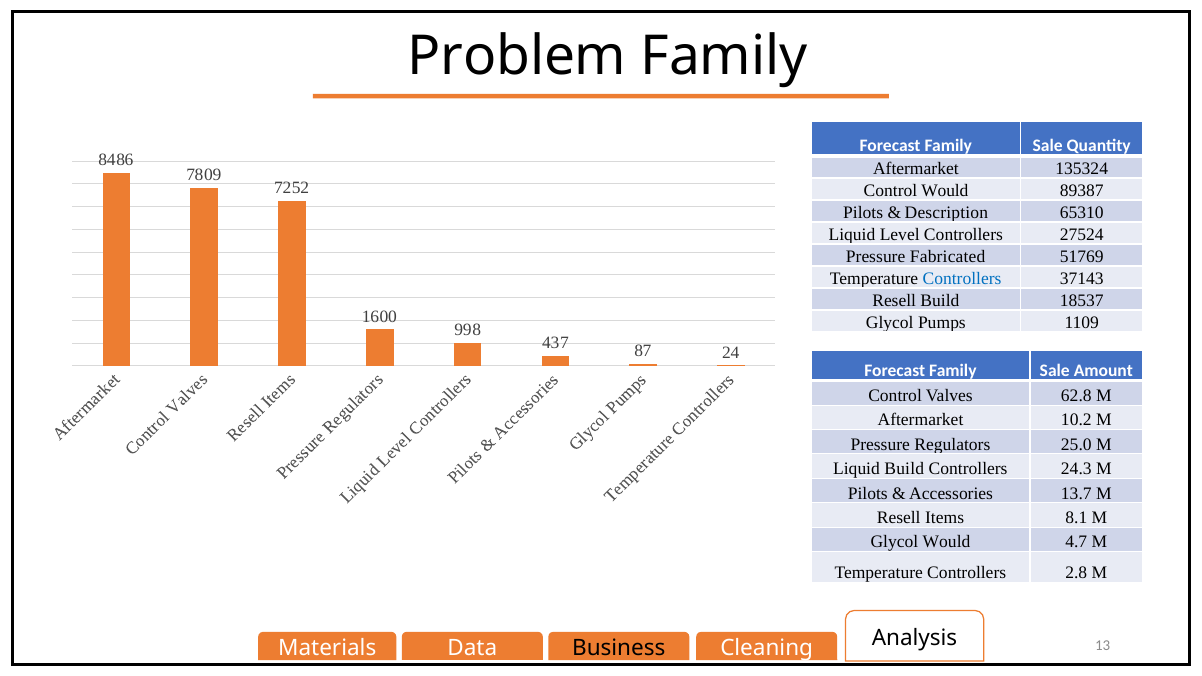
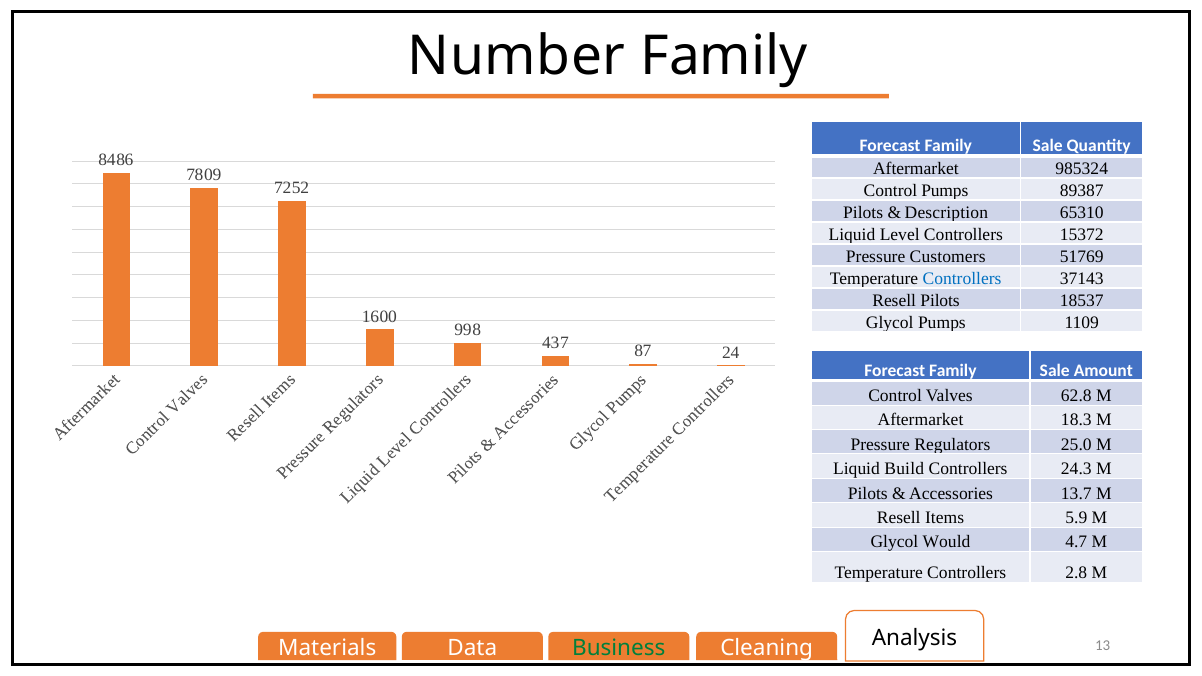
Problem: Problem -> Number (517, 56)
135324: 135324 -> 985324 (1082, 168)
Control Would: Would -> Pumps (945, 190)
27524: 27524 -> 15372 (1082, 234)
Fabricated: Fabricated -> Customers (948, 256)
Resell Build: Build -> Pilots (940, 301)
10.2: 10.2 -> 18.3 (1076, 420)
8.1: 8.1 -> 5.9 (1076, 518)
Business colour: black -> green (619, 648)
